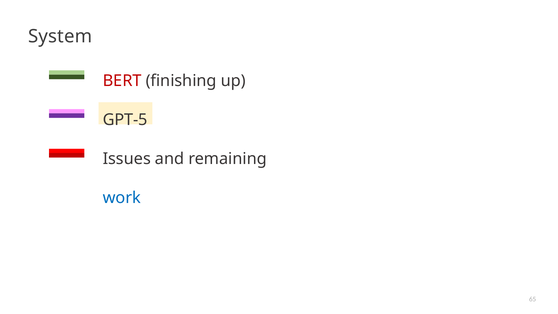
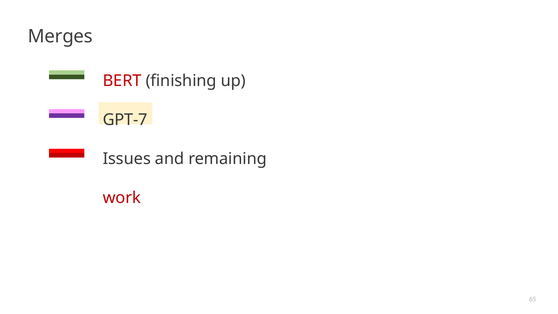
System: System -> Merges (60, 36)
GPT-5: GPT-5 -> GPT-7 (125, 120)
work colour: blue -> red (122, 198)
